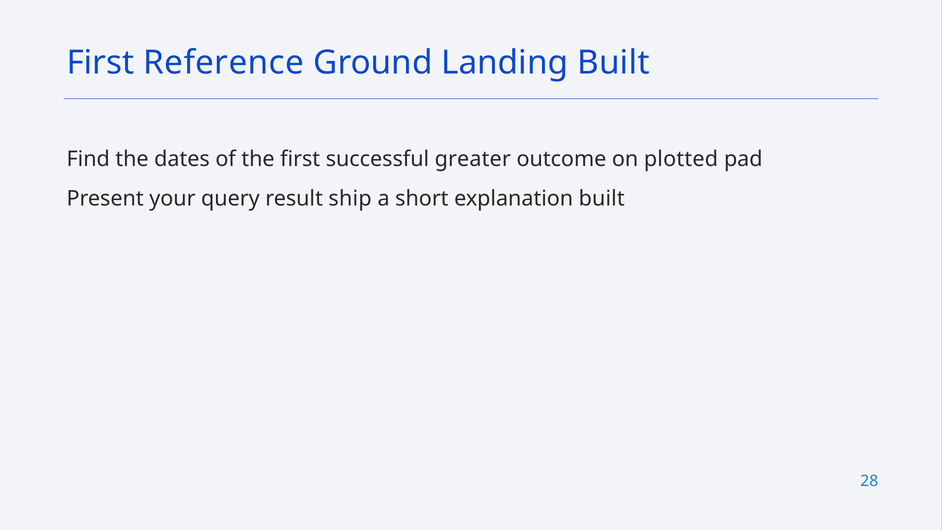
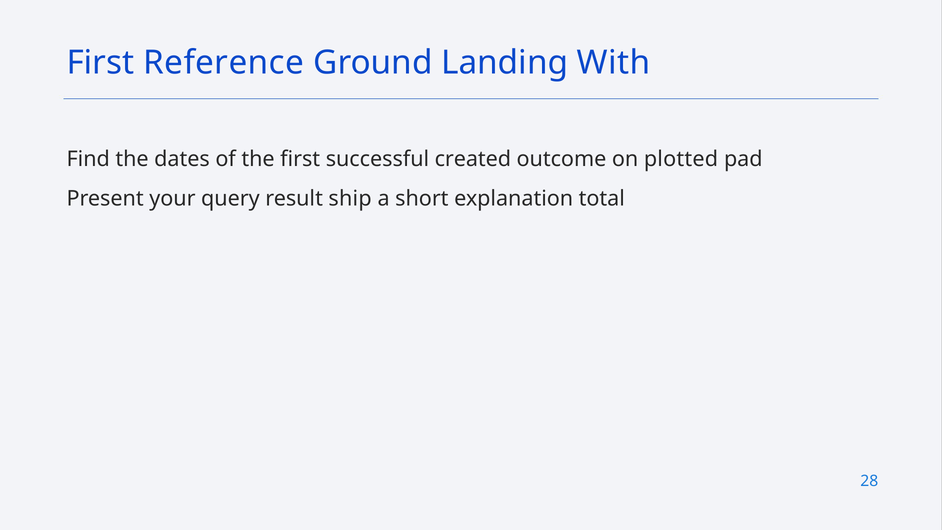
Landing Built: Built -> With (613, 63)
greater: greater -> created (473, 159)
explanation built: built -> total (602, 199)
